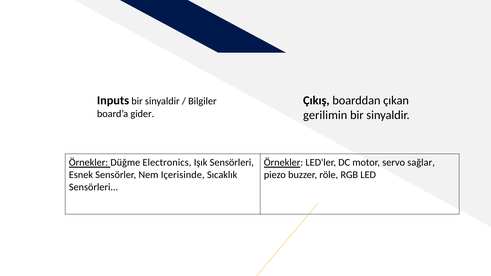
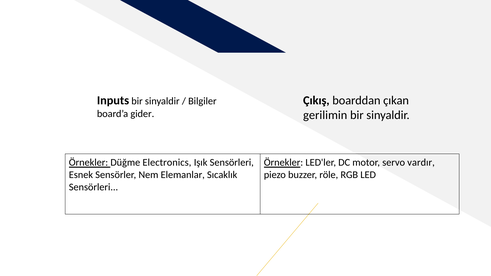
sağlar: sağlar -> vardır (421, 163)
Içerisinde: Içerisinde -> Elemanlar (183, 175)
